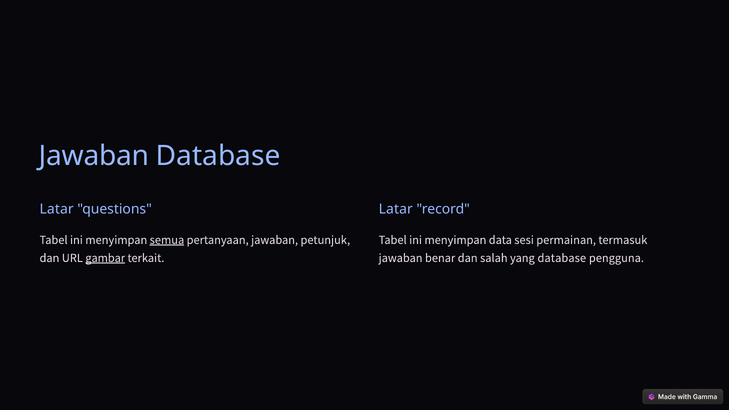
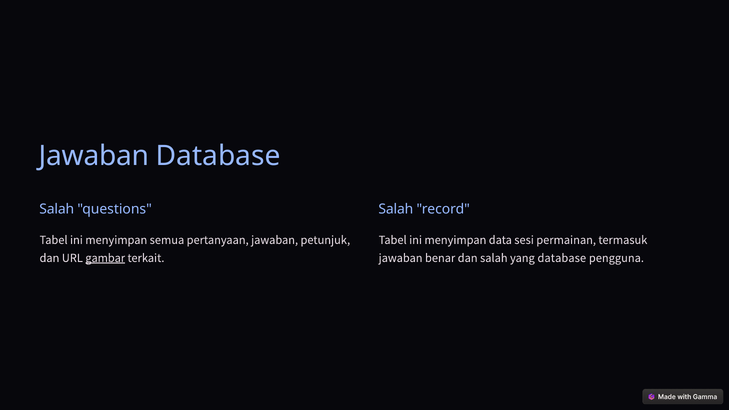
Latar: Latar -> Salah (57, 209)
Latar: Latar -> Salah (396, 209)
semua underline: present -> none (167, 240)
